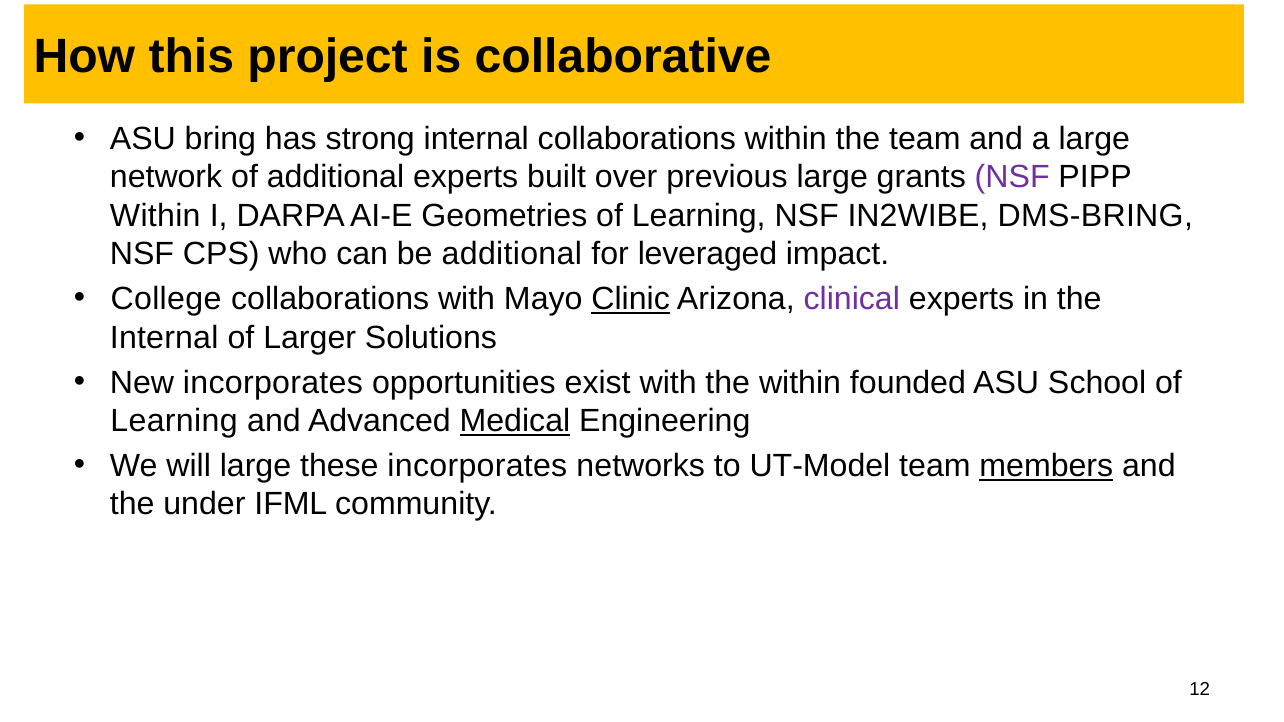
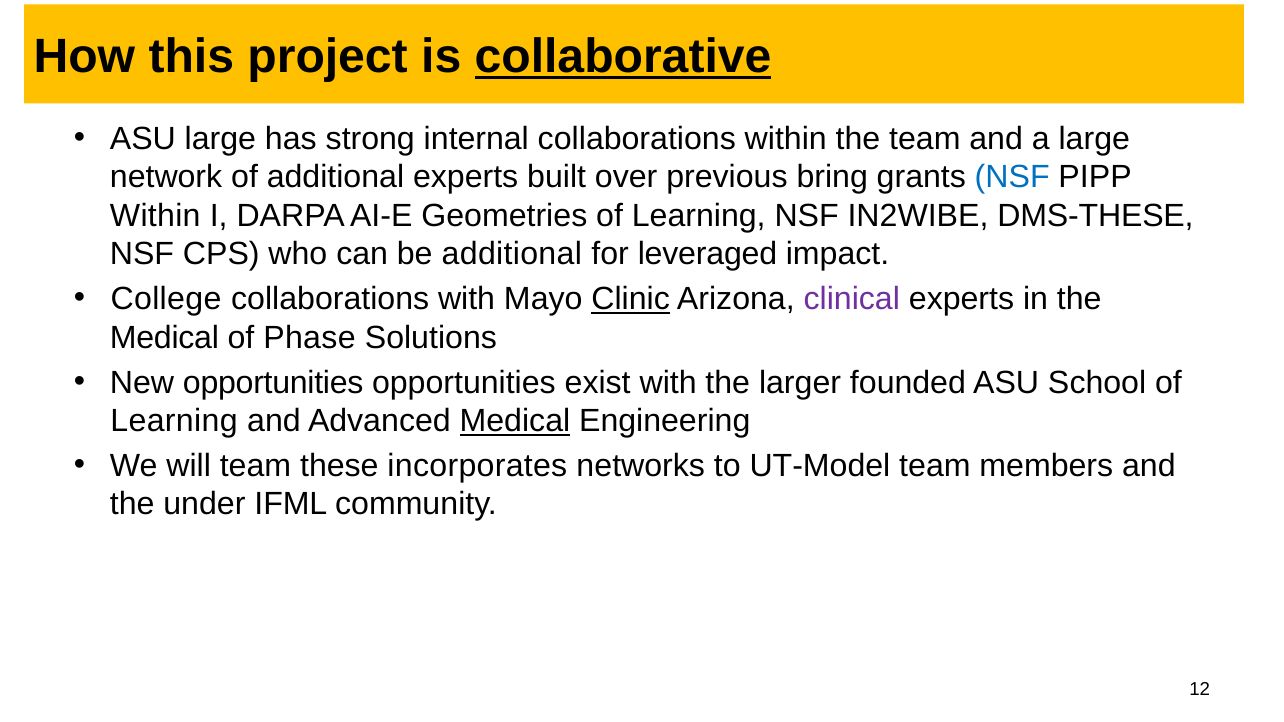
collaborative underline: none -> present (623, 57)
ASU bring: bring -> large (220, 139)
previous large: large -> bring (832, 177)
NSF colour: purple -> blue (1012, 177)
DMS-BRING: DMS-BRING -> DMS-THESE (1095, 216)
Internal: Internal -> Medical (164, 338)
Larger: Larger -> Phase (310, 338)
New incorporates: incorporates -> opportunities (273, 383)
the within: within -> larger (800, 383)
will large: large -> team (256, 466)
members underline: present -> none (1046, 466)
